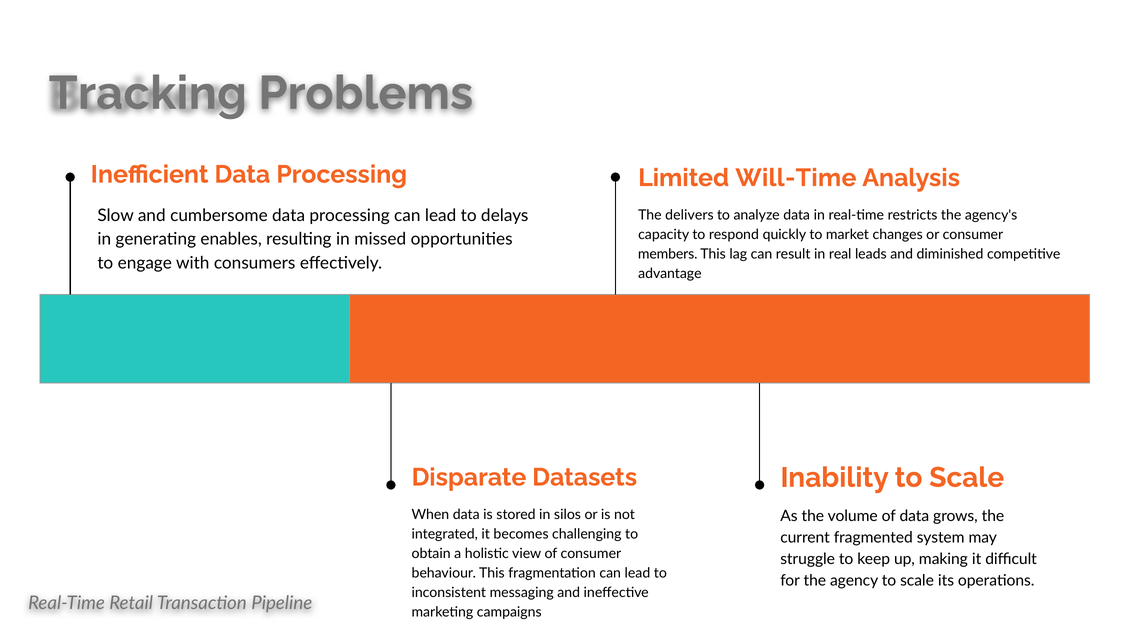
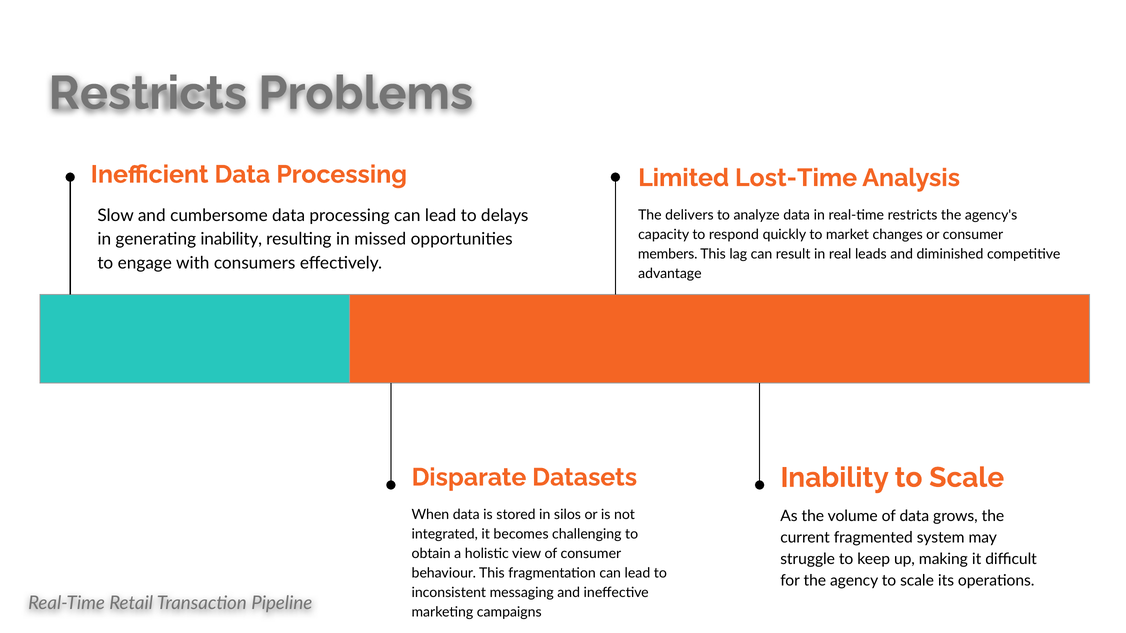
Tracking: Tracking -> Restricts (148, 93)
Will-Time: Will-Time -> Lost-Time (796, 178)
generating enables: enables -> inability (231, 239)
